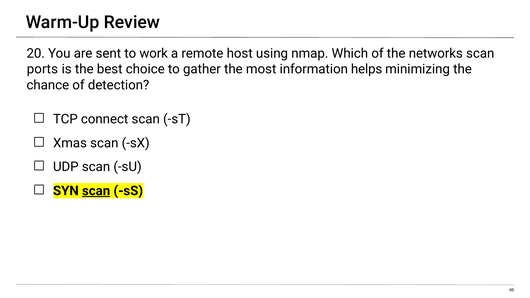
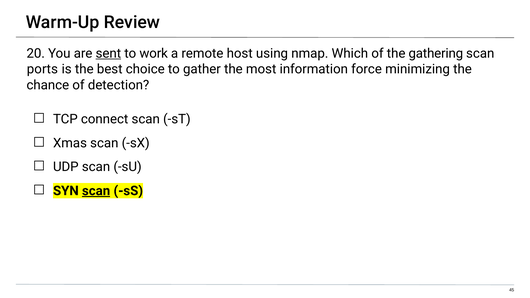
sent underline: none -> present (108, 53)
networks: networks -> gathering (436, 53)
helps: helps -> force (367, 69)
